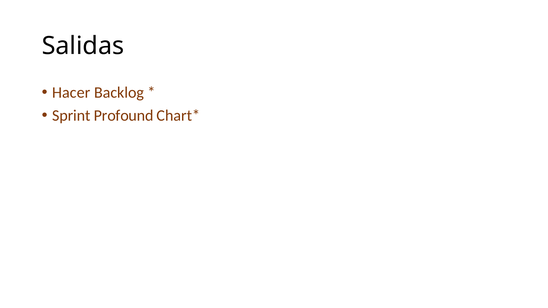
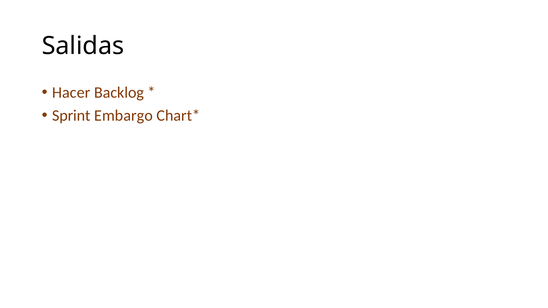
Profound: Profound -> Embargo (124, 116)
